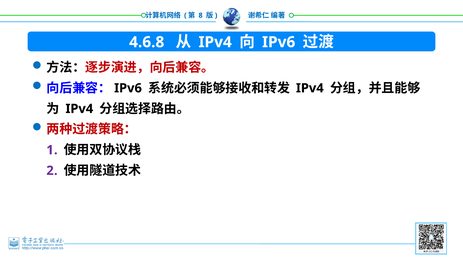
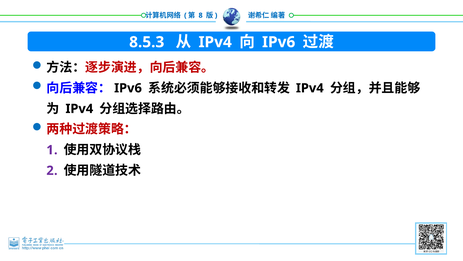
4.6.8: 4.6.8 -> 8.5.3 (147, 42)
